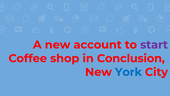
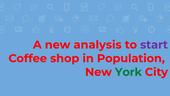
account: account -> analysis (98, 45)
Conclusion: Conclusion -> Population (131, 58)
York colour: blue -> green (128, 72)
